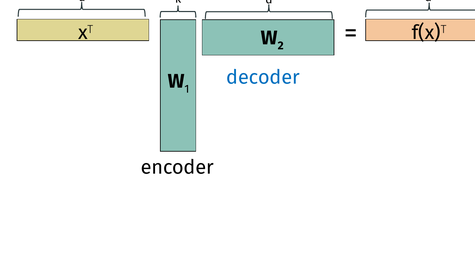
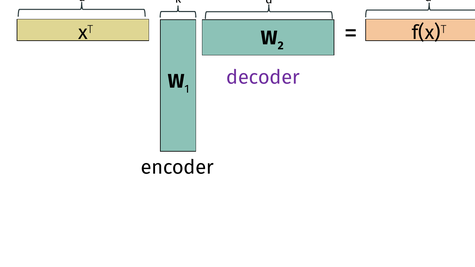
decoder colour: blue -> purple (263, 77)
